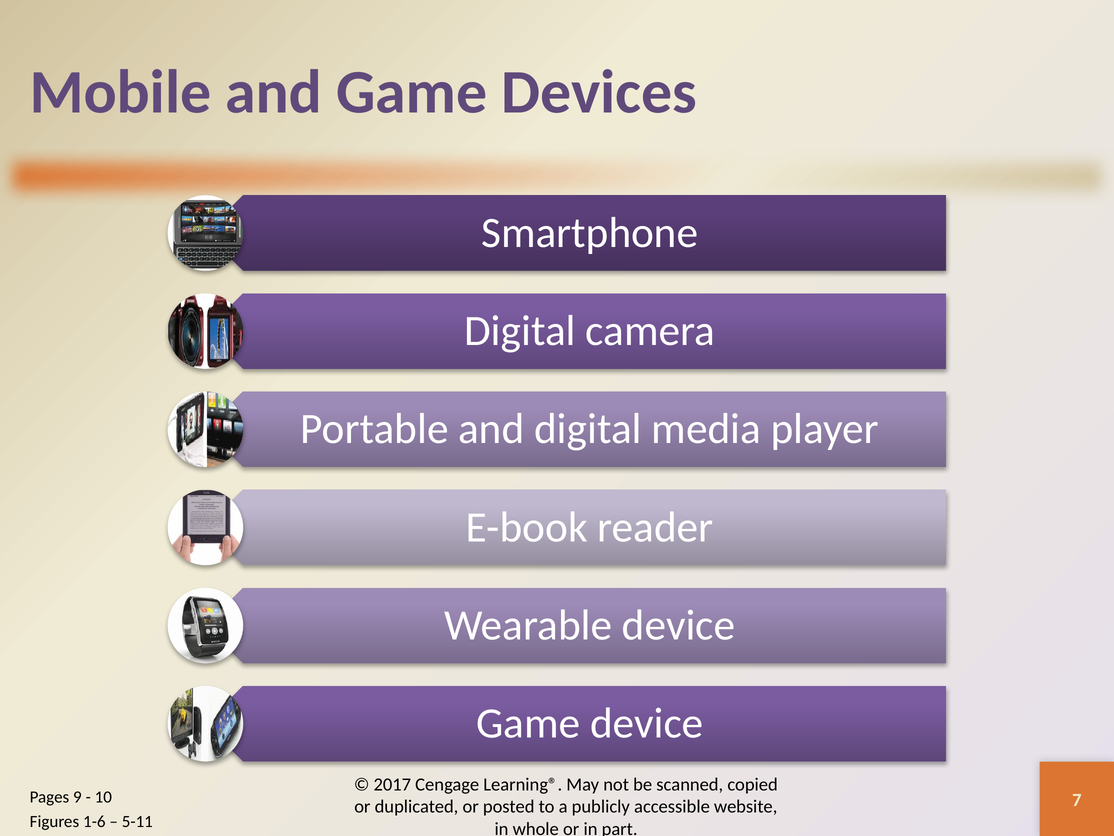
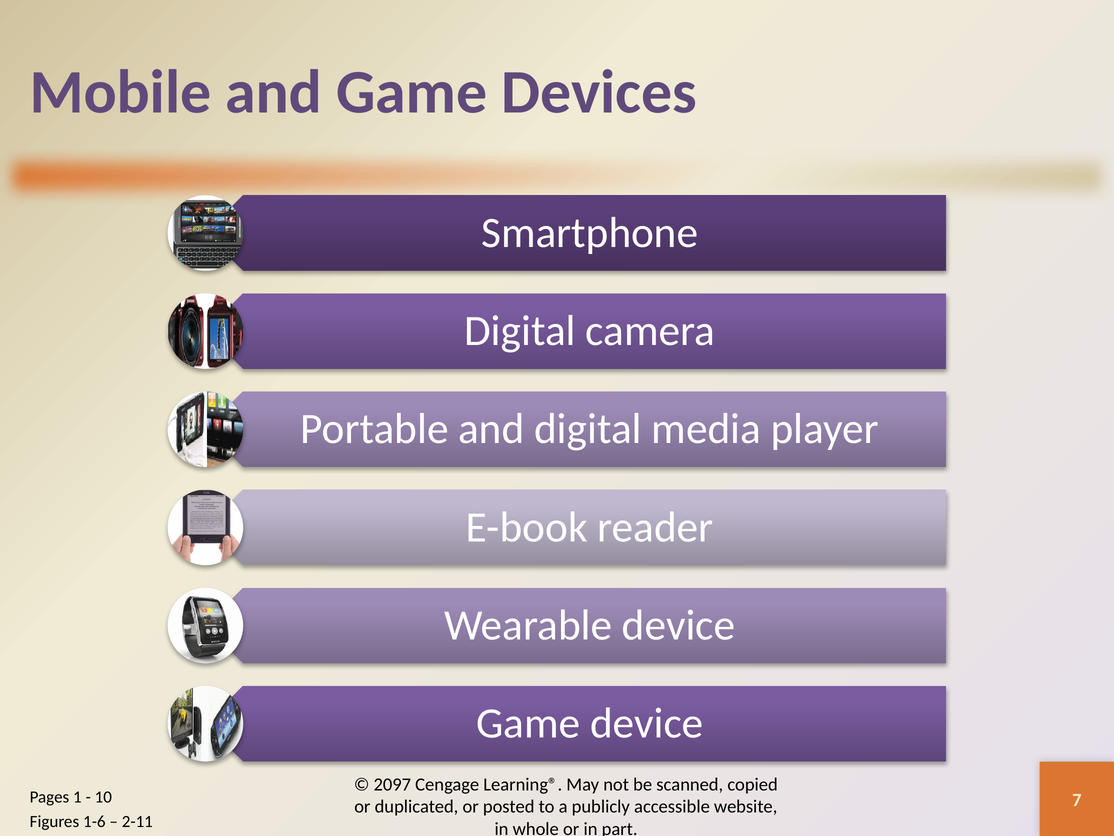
2017: 2017 -> 2097 (392, 784)
9: 9 -> 1 (77, 797)
5-11: 5-11 -> 2-11 (137, 821)
